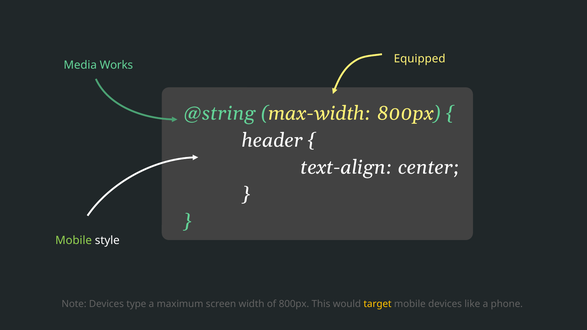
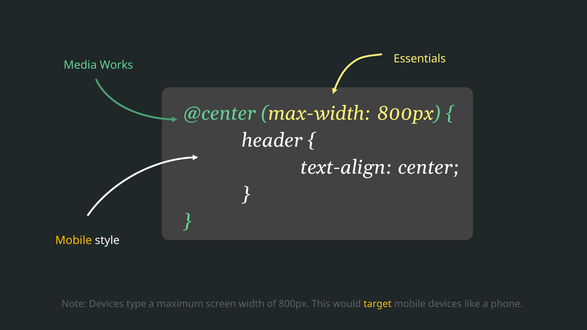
Equipped: Equipped -> Essentials (420, 59)
@string: @string -> @center (220, 113)
Mobile colour: light green -> yellow (74, 241)
